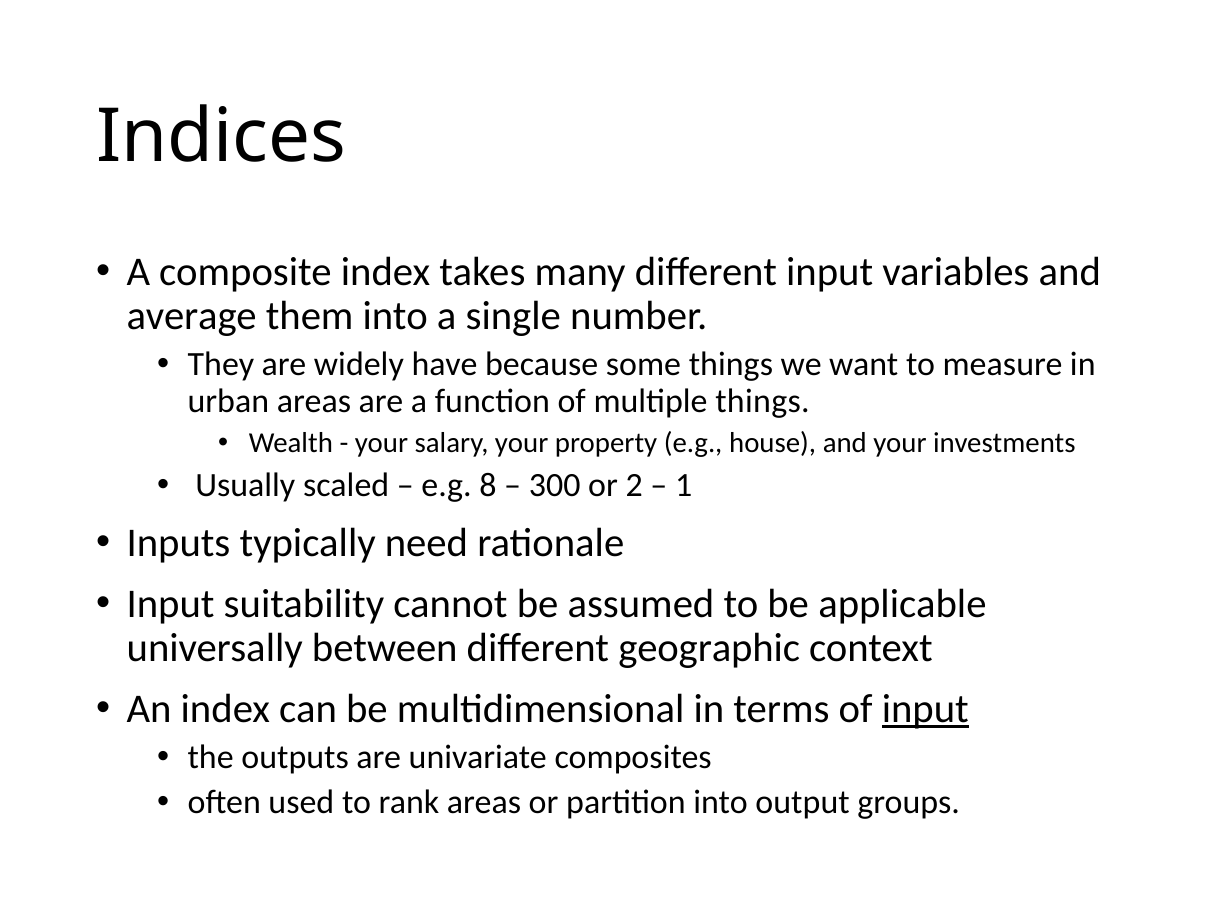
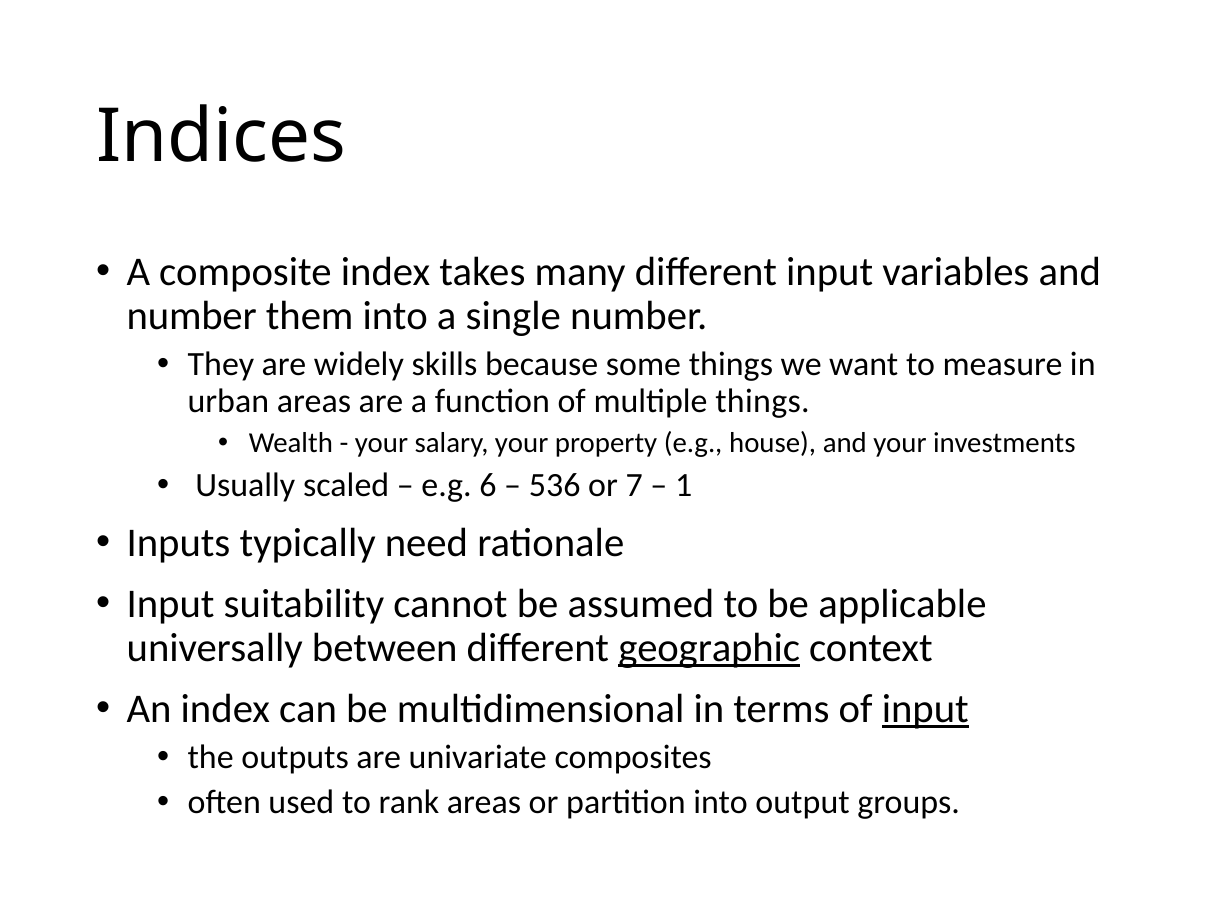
average: average -> number (192, 316)
have: have -> skills (444, 364)
8: 8 -> 6 (488, 486)
300: 300 -> 536 (555, 486)
2: 2 -> 7 (634, 486)
geographic underline: none -> present (709, 648)
